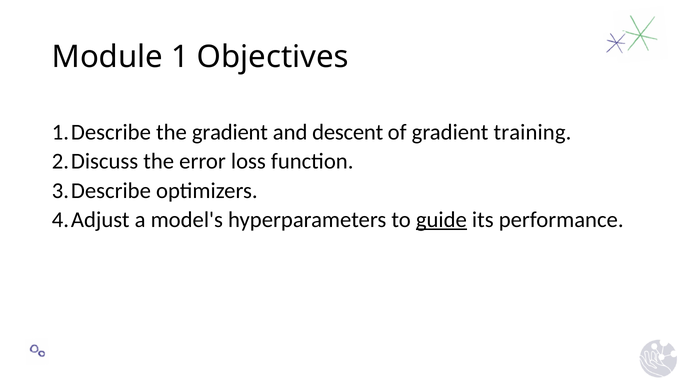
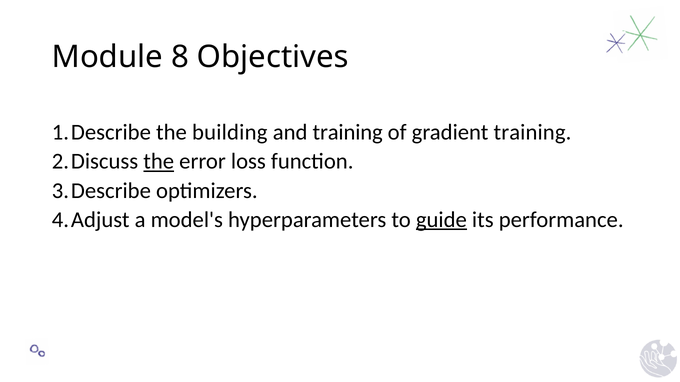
1: 1 -> 8 (180, 57)
the gradient: gradient -> building (230, 133)
and descent: descent -> training (348, 133)
the underline: none -> present (159, 162)
